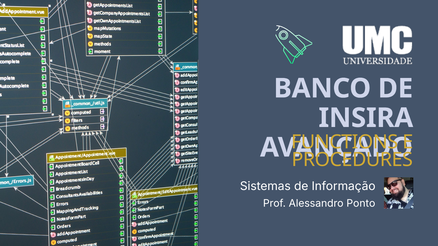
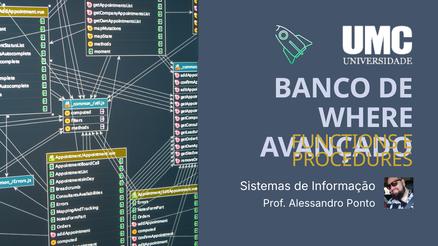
INSIRA: INSIRA -> WHERE (366, 118)
